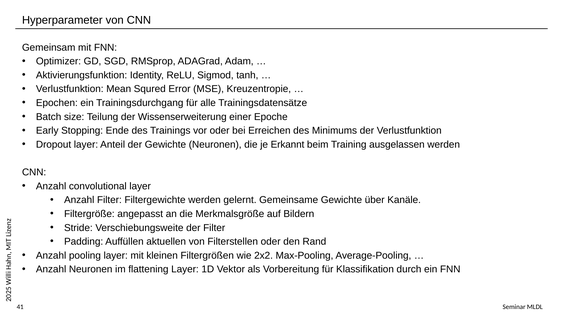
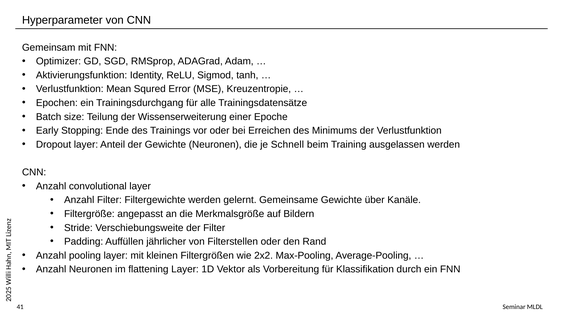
Erkannt: Erkannt -> Schnell (287, 145)
aktuellen: aktuellen -> jährlicher (166, 242)
